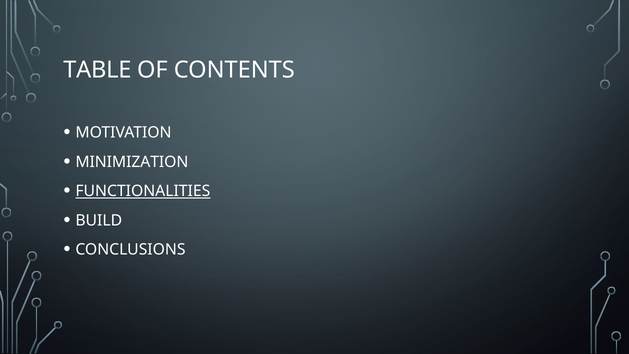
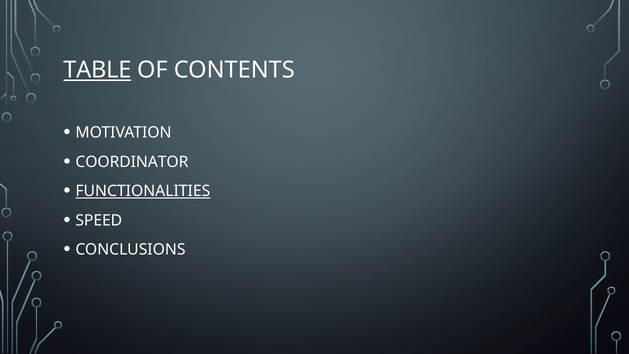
TABLE underline: none -> present (97, 70)
MINIMIZATION: MINIMIZATION -> COORDINATOR (132, 162)
BUILD: BUILD -> SPEED (99, 220)
